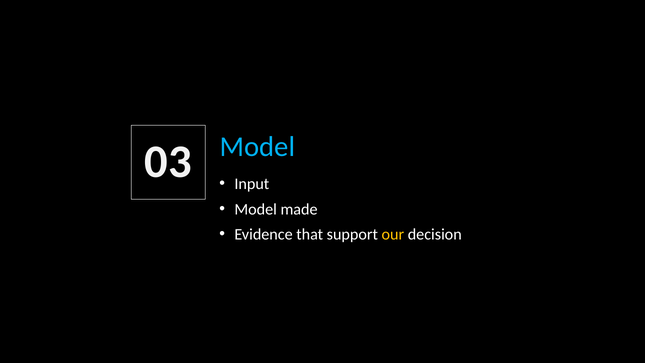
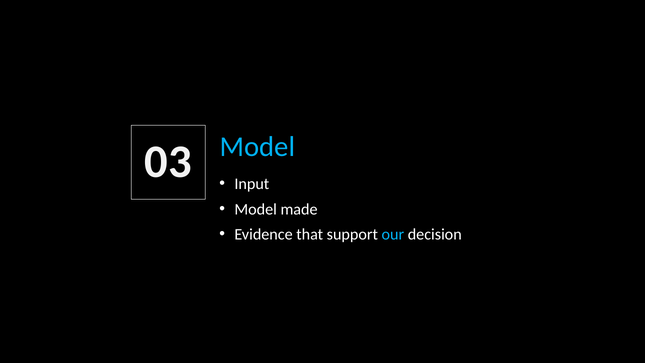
our colour: yellow -> light blue (393, 234)
